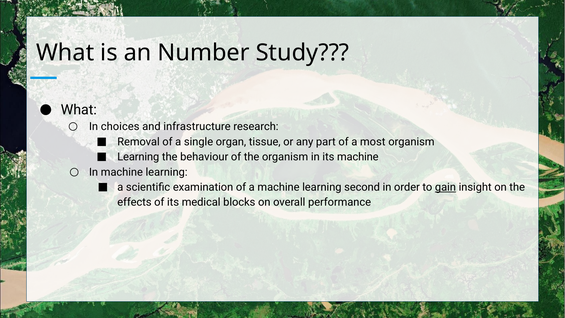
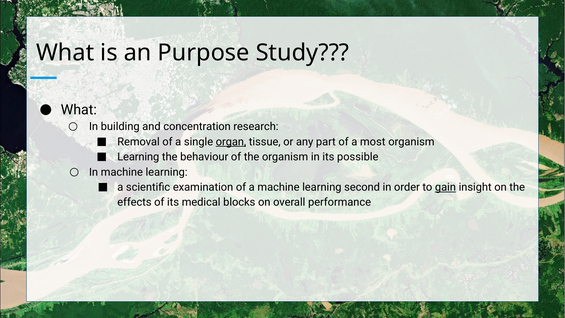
Number: Number -> Purpose (204, 53)
choices: choices -> building (120, 127)
infrastructure: infrastructure -> concentration (197, 127)
organ underline: none -> present (231, 142)
its machine: machine -> possible (358, 157)
